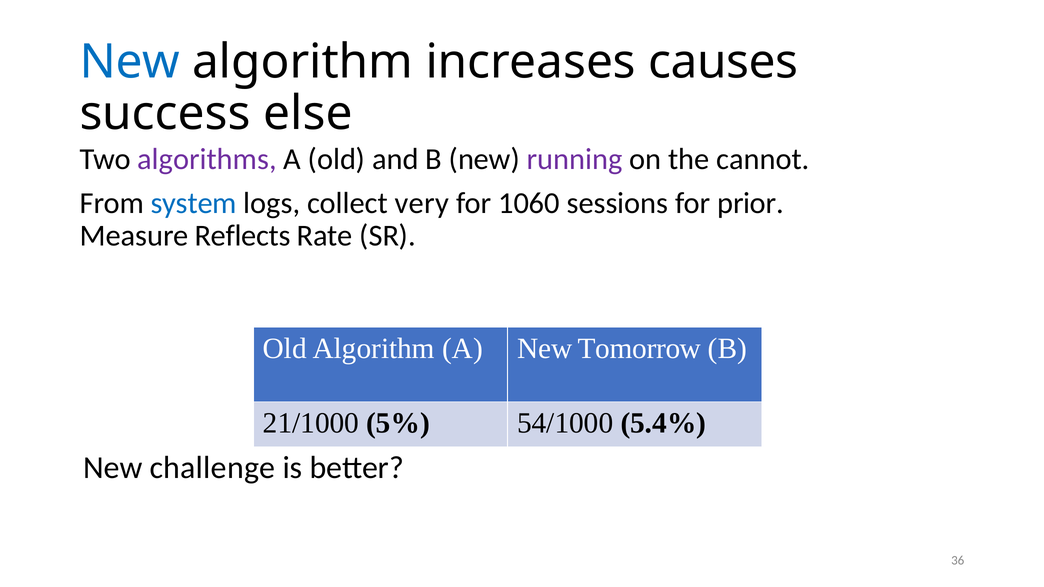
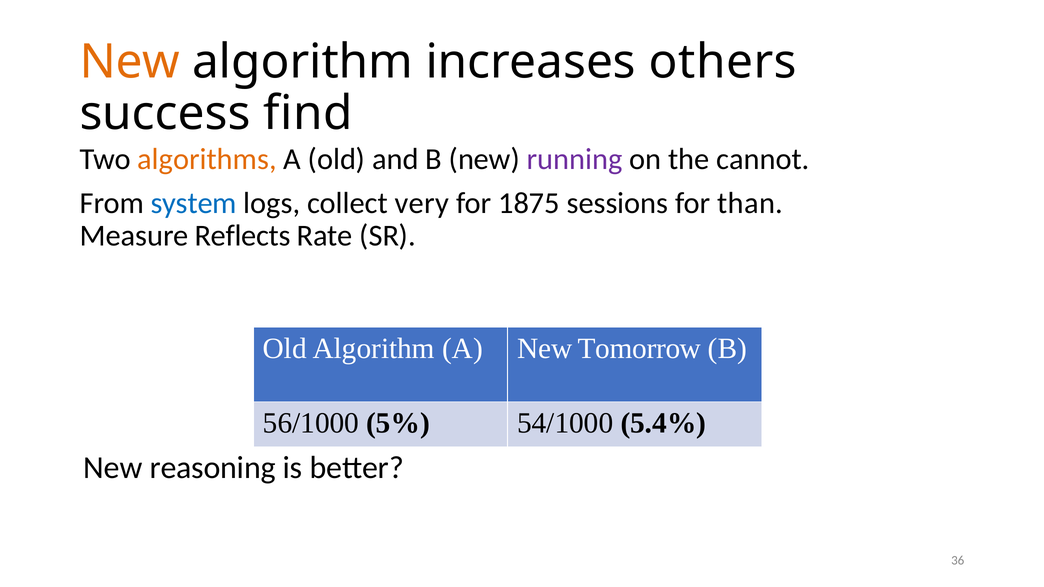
New colour: blue -> orange (130, 62)
causes: causes -> others (723, 62)
else: else -> find (308, 114)
algorithms colour: purple -> orange (207, 159)
1060: 1060 -> 1875 (529, 203)
prior: prior -> than (750, 203)
21/1000: 21/1000 -> 56/1000 (311, 423)
challenge: challenge -> reasoning (213, 468)
